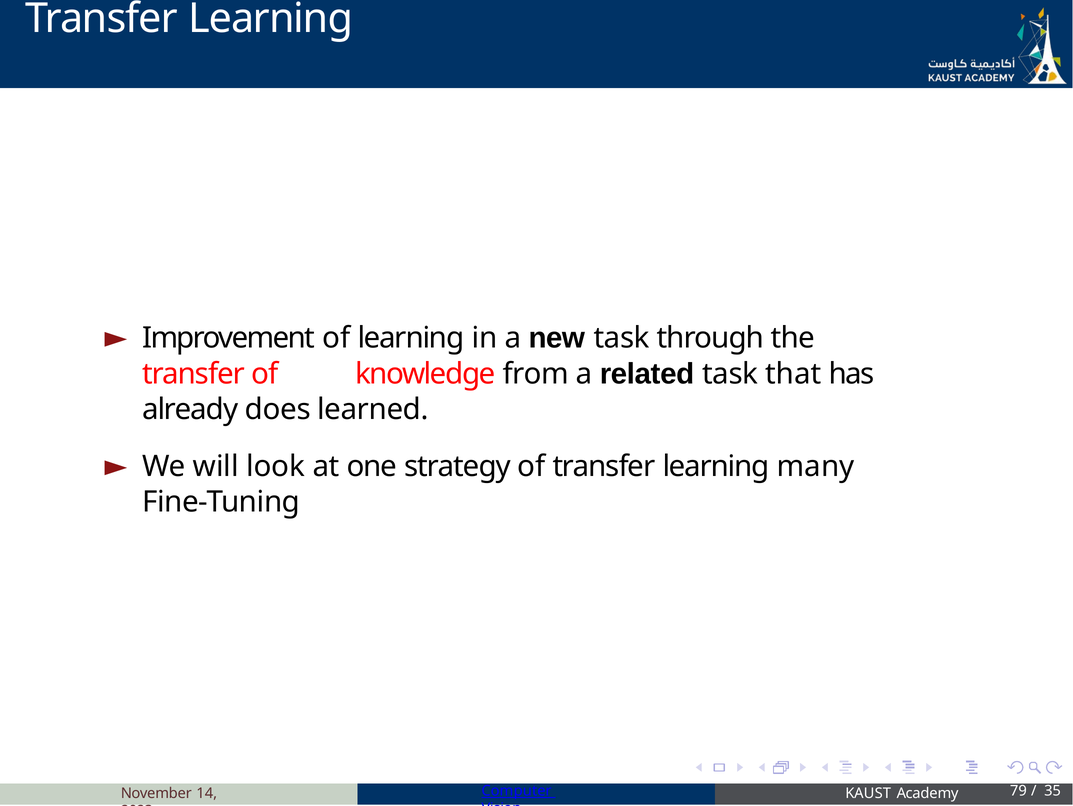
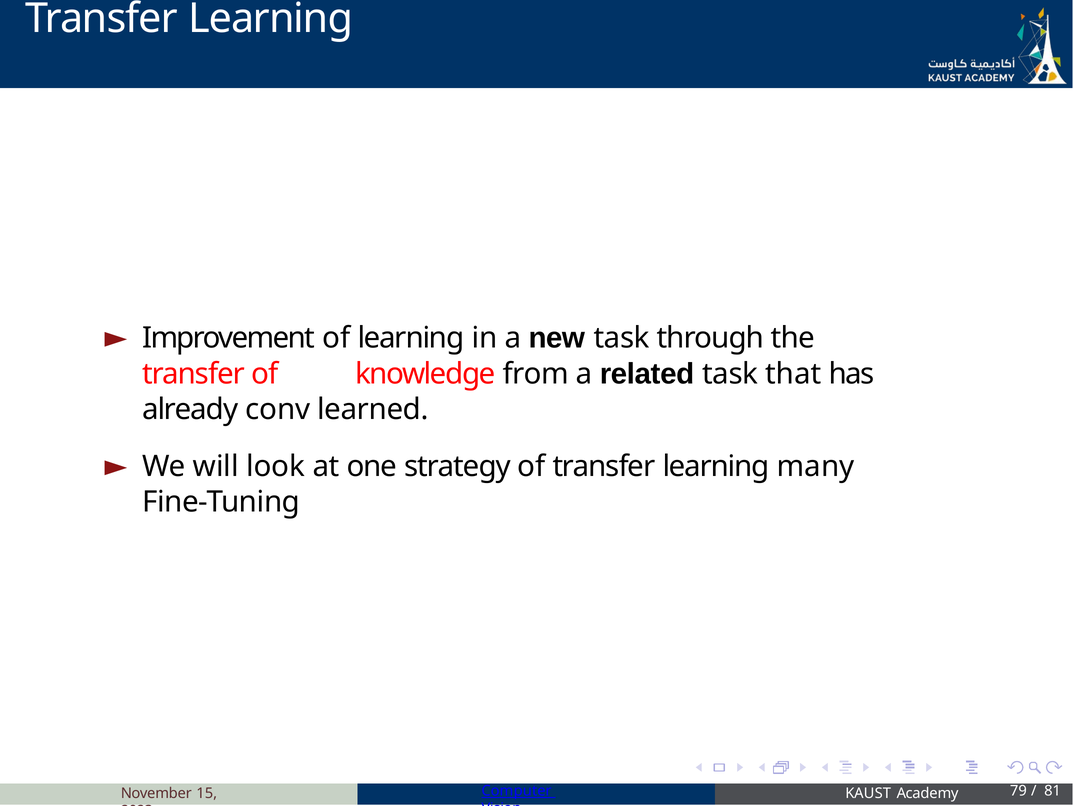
does: does -> conv (278, 409)
35: 35 -> 81 (1053, 791)
14: 14 -> 15 (207, 793)
